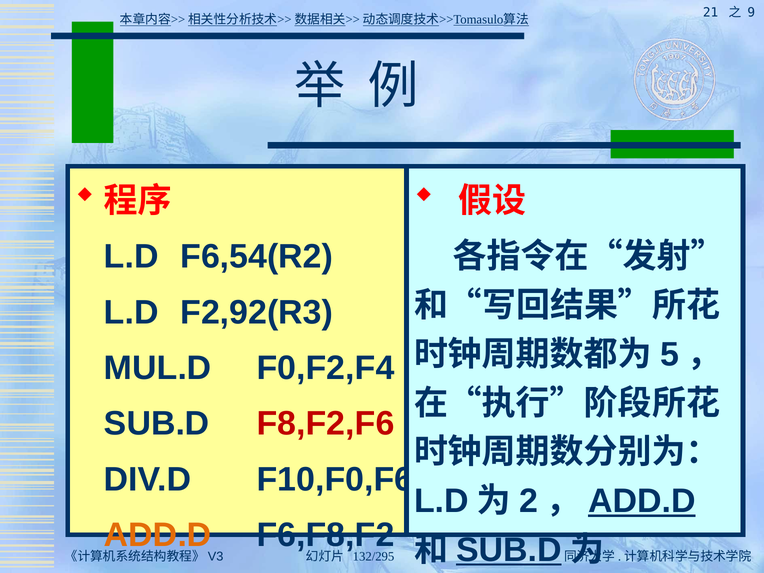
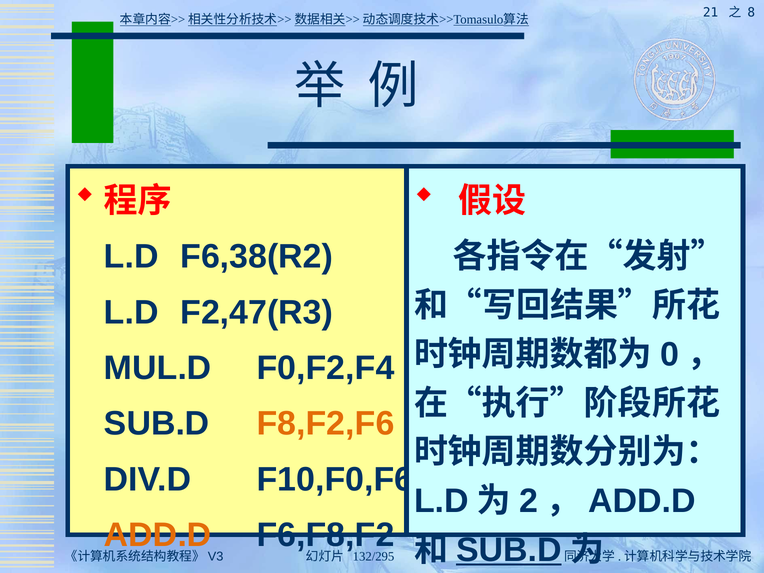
9: 9 -> 8 (751, 12)
F6,54(R2: F6,54(R2 -> F6,38(R2 (257, 257)
F2,92(R3: F2,92(R3 -> F2,47(R3 (257, 312)
5: 5 -> 0 (670, 354)
F8,F2,F6 colour: red -> orange (326, 424)
ADD.D underline: present -> none (642, 501)
